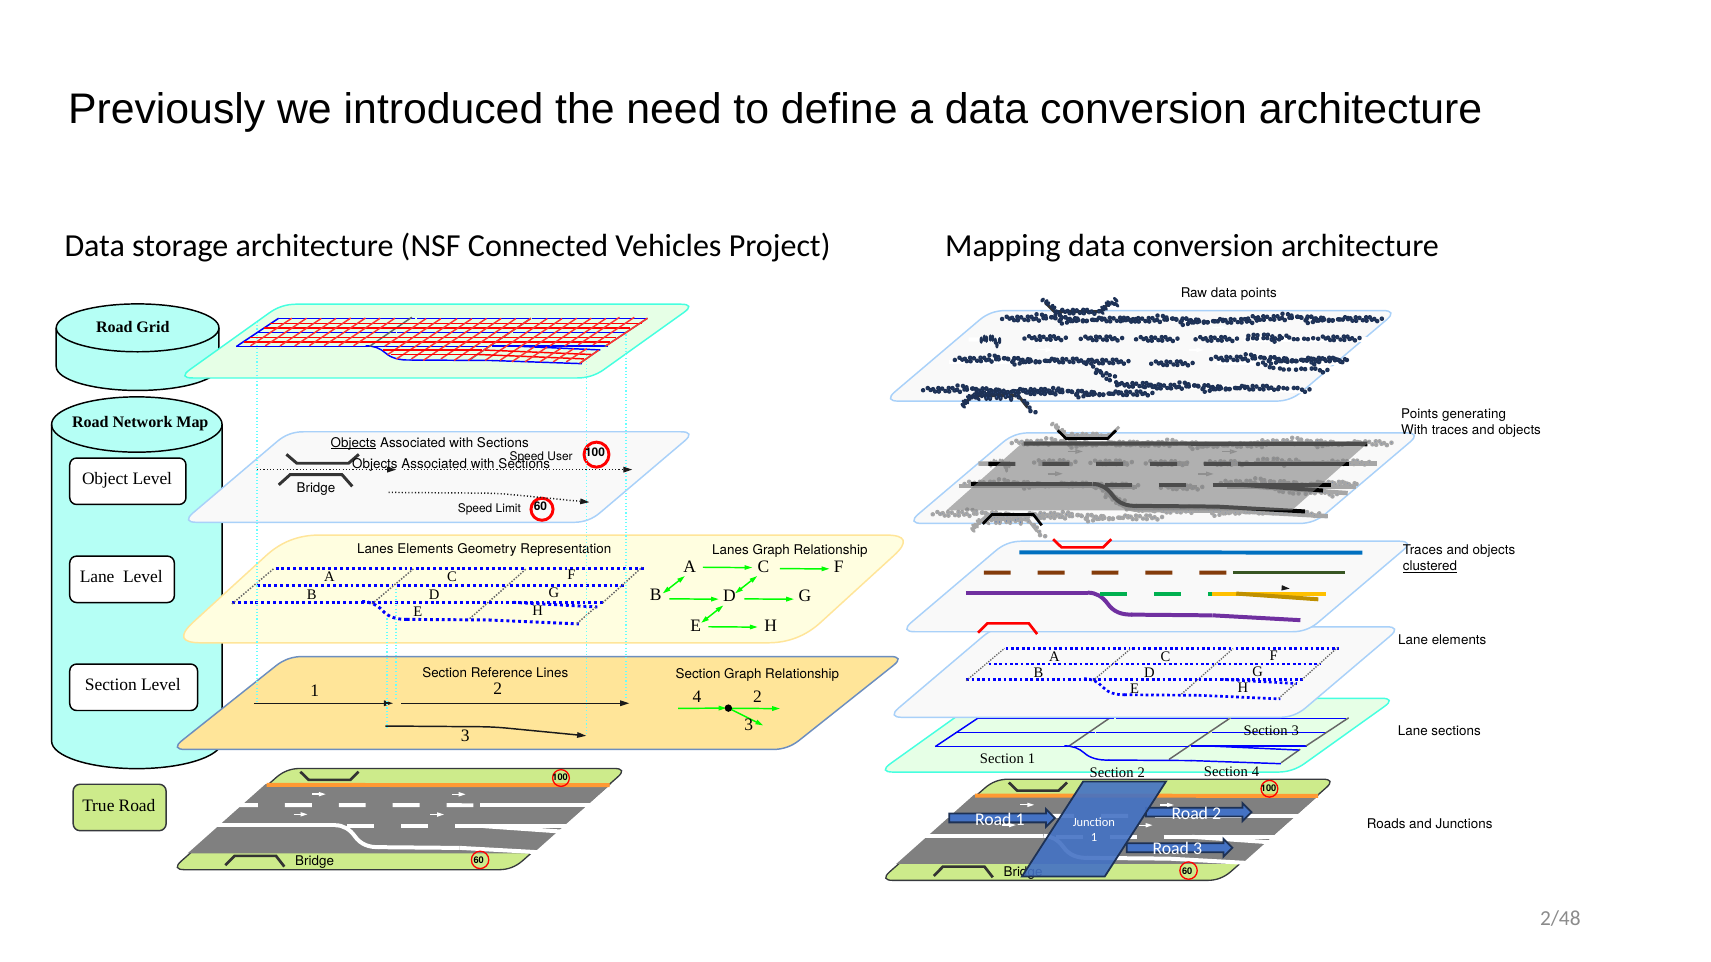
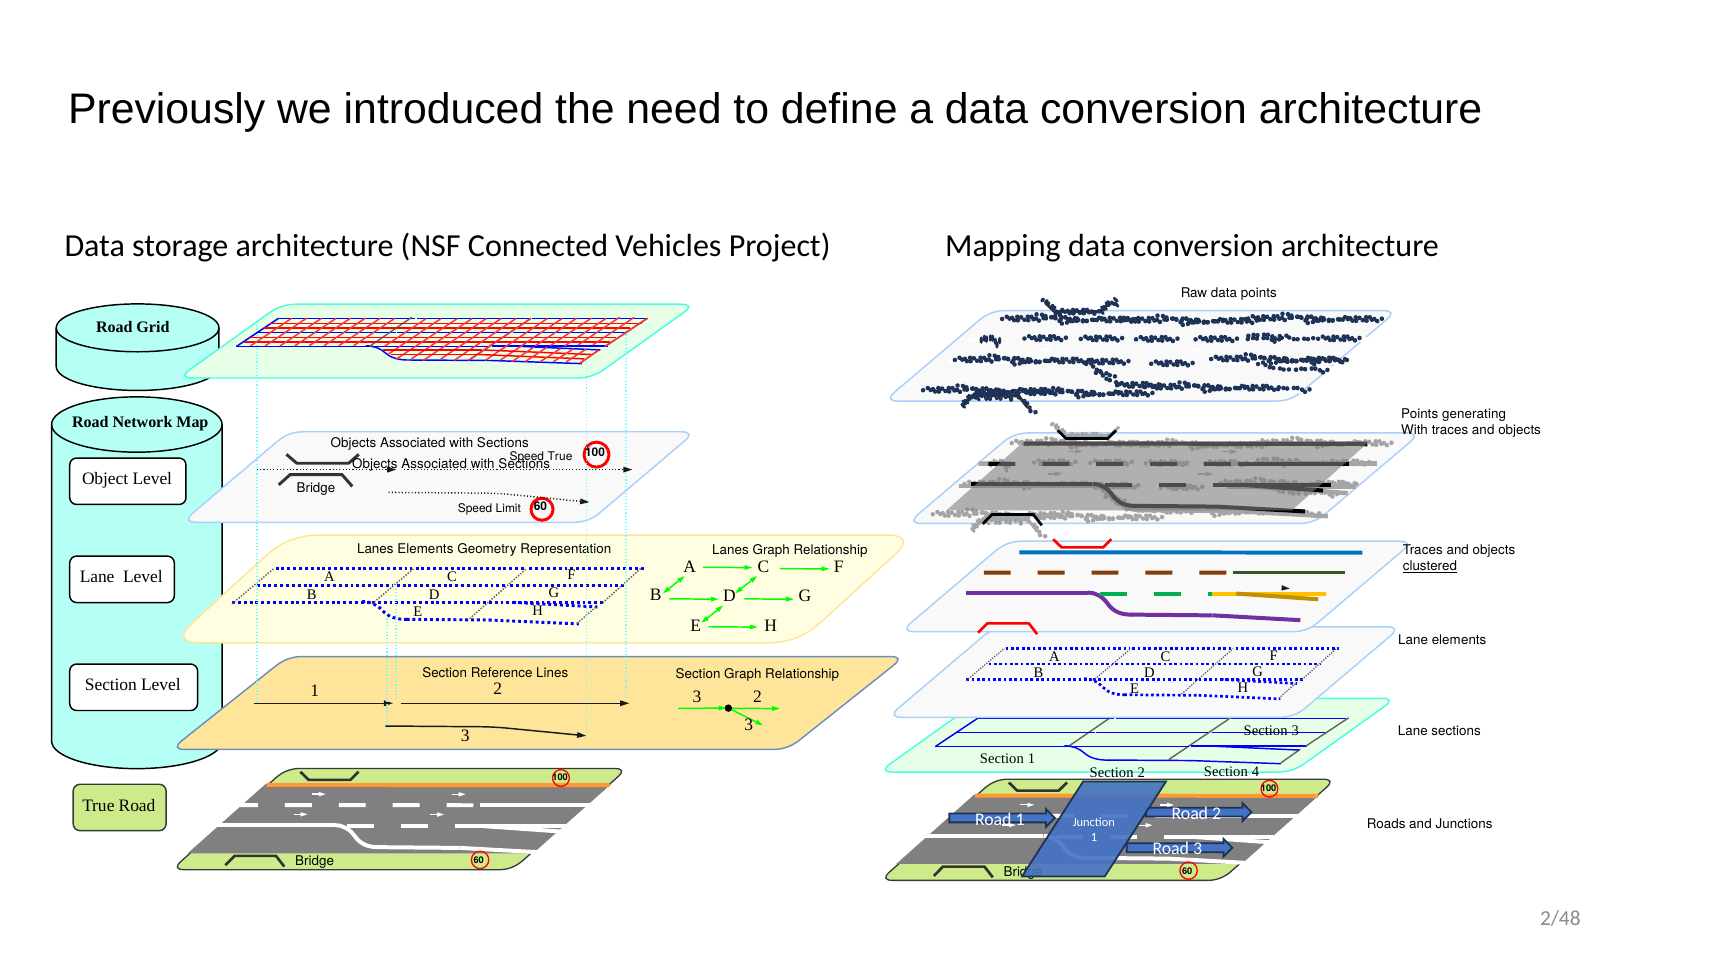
Objects underline: present -> none (353, 443)
User: User -> True (560, 457)
1 4: 4 -> 3 (697, 697)
